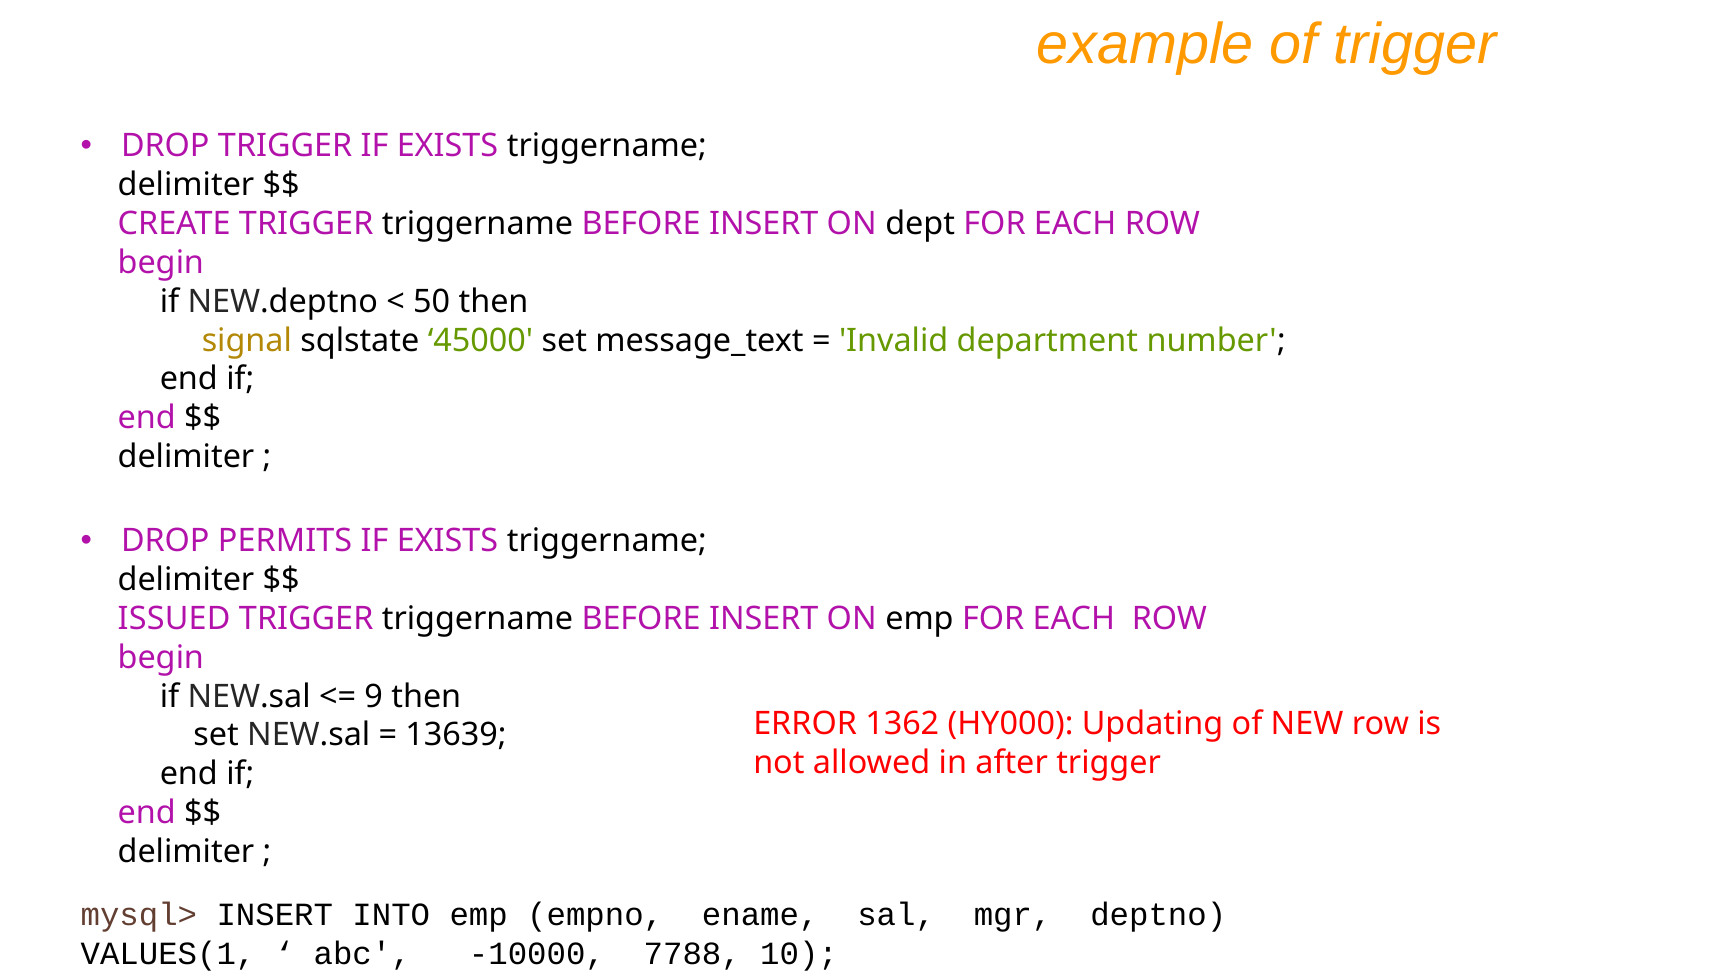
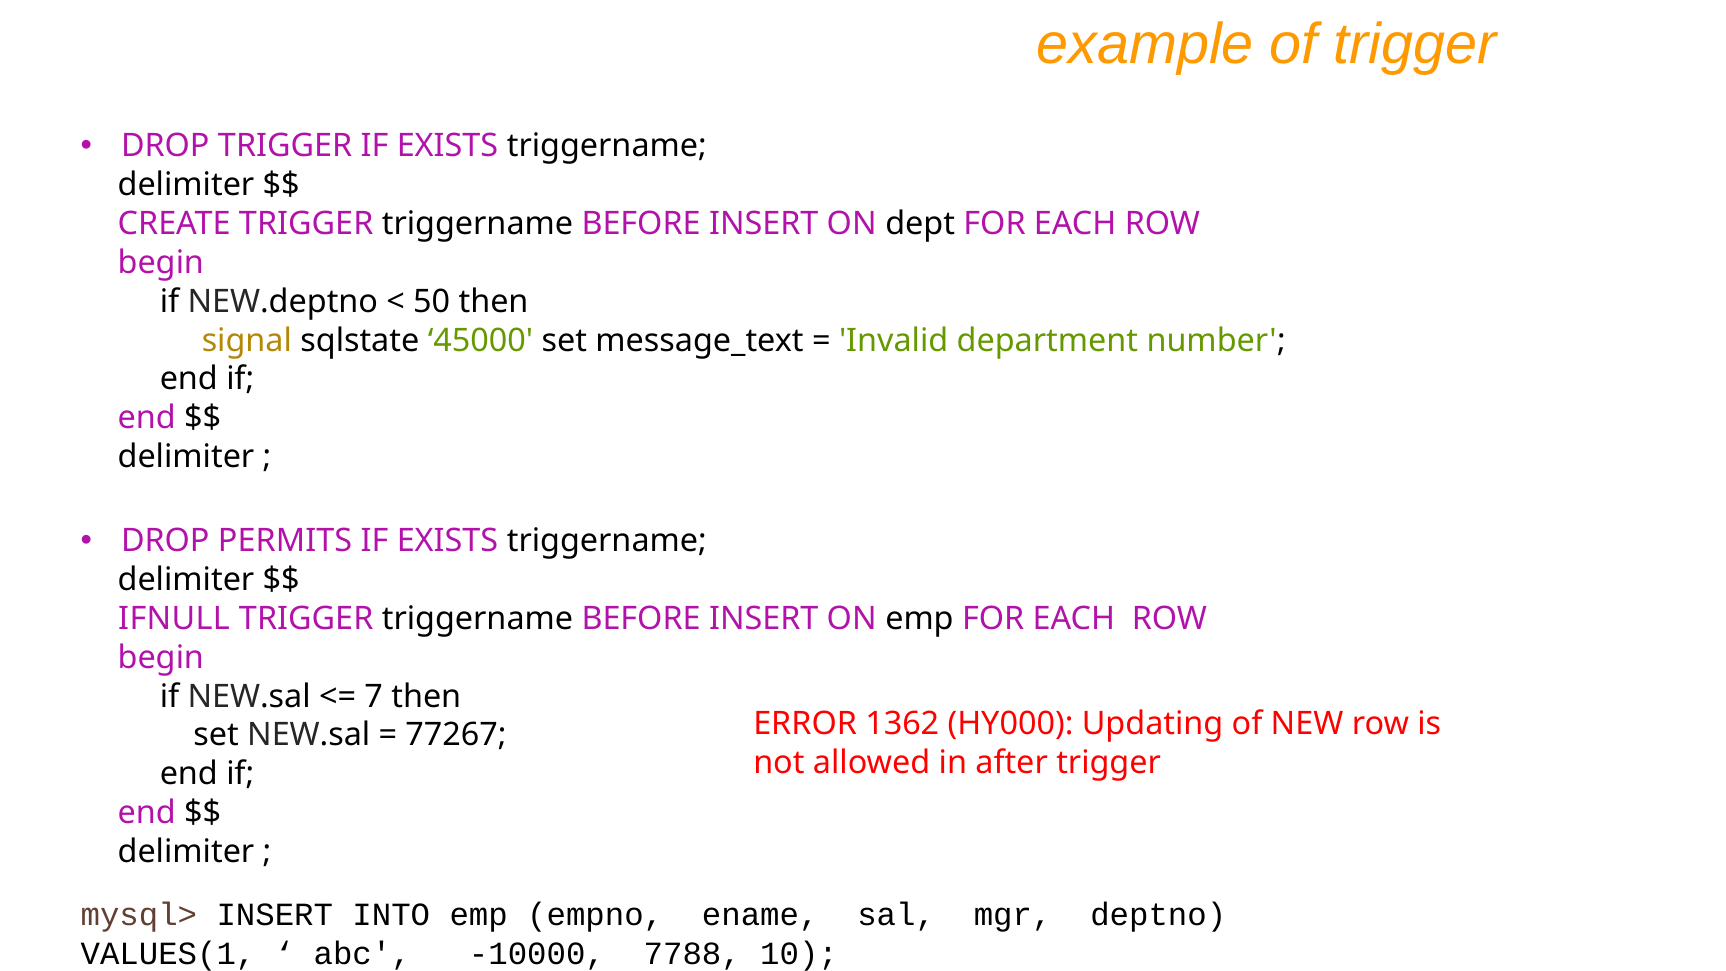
ISSUED: ISSUED -> IFNULL (174, 619)
9: 9 -> 7 (374, 696)
13639: 13639 -> 77267 (456, 735)
